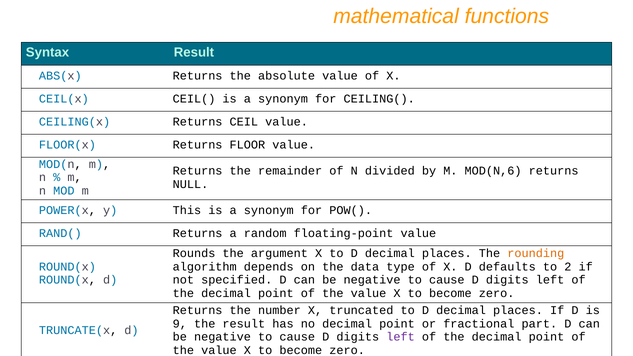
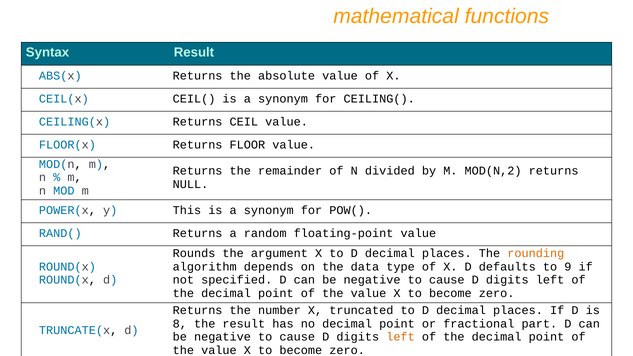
MOD(N,6: MOD(N,6 -> MOD(N,2 (493, 171)
2: 2 -> 9 (568, 267)
9: 9 -> 8 (180, 324)
left colour: purple -> orange (401, 337)
